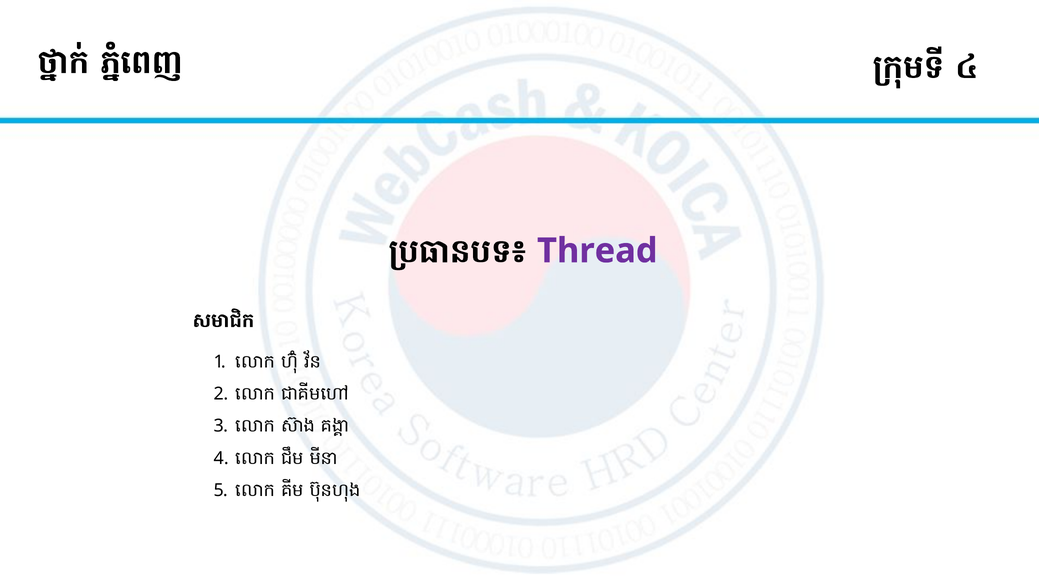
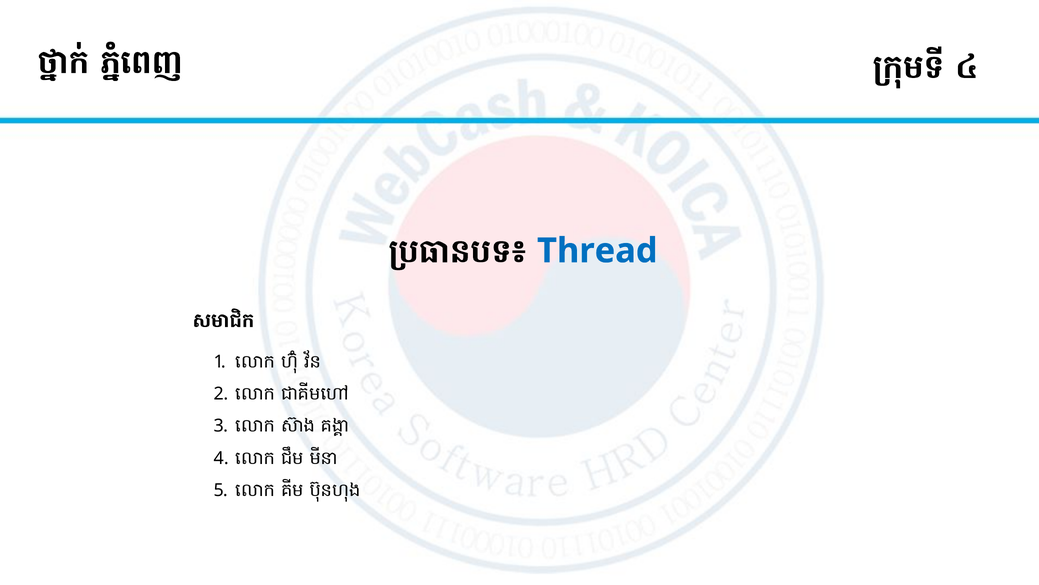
Thread colour: purple -> blue (597, 251)
